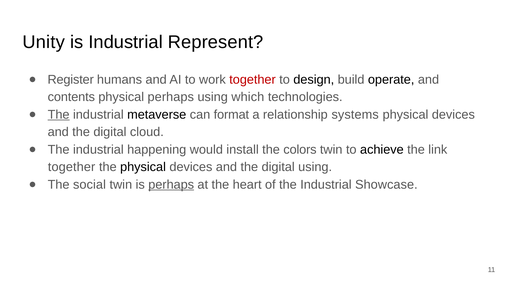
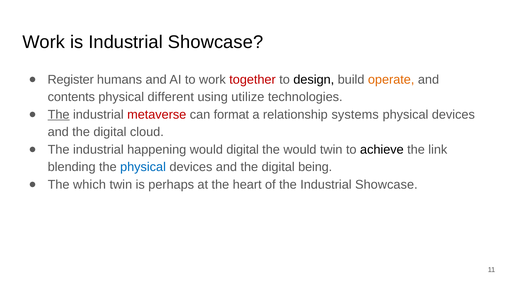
Unity: Unity -> Work (44, 42)
is Industrial Represent: Represent -> Showcase (216, 42)
operate colour: black -> orange (391, 80)
physical perhaps: perhaps -> different (171, 97)
which: which -> utilize (248, 97)
metaverse colour: black -> red (157, 115)
would install: install -> digital (243, 150)
the colors: colors -> would (300, 150)
together: together -> blending (72, 167)
physical colour: black -> blue (143, 167)
digital using: using -> being (315, 167)
social: social -> which (89, 185)
perhaps underline: present -> none (171, 185)
